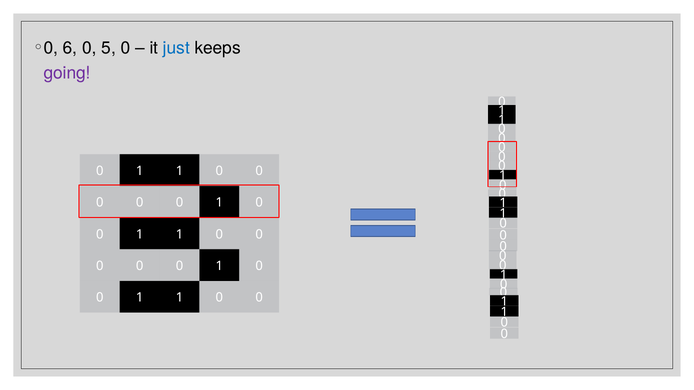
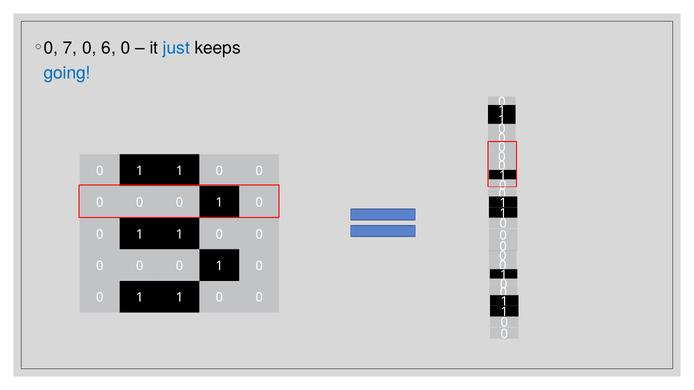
6: 6 -> 7 (70, 48)
5: 5 -> 6 (109, 48)
going colour: purple -> blue (67, 73)
